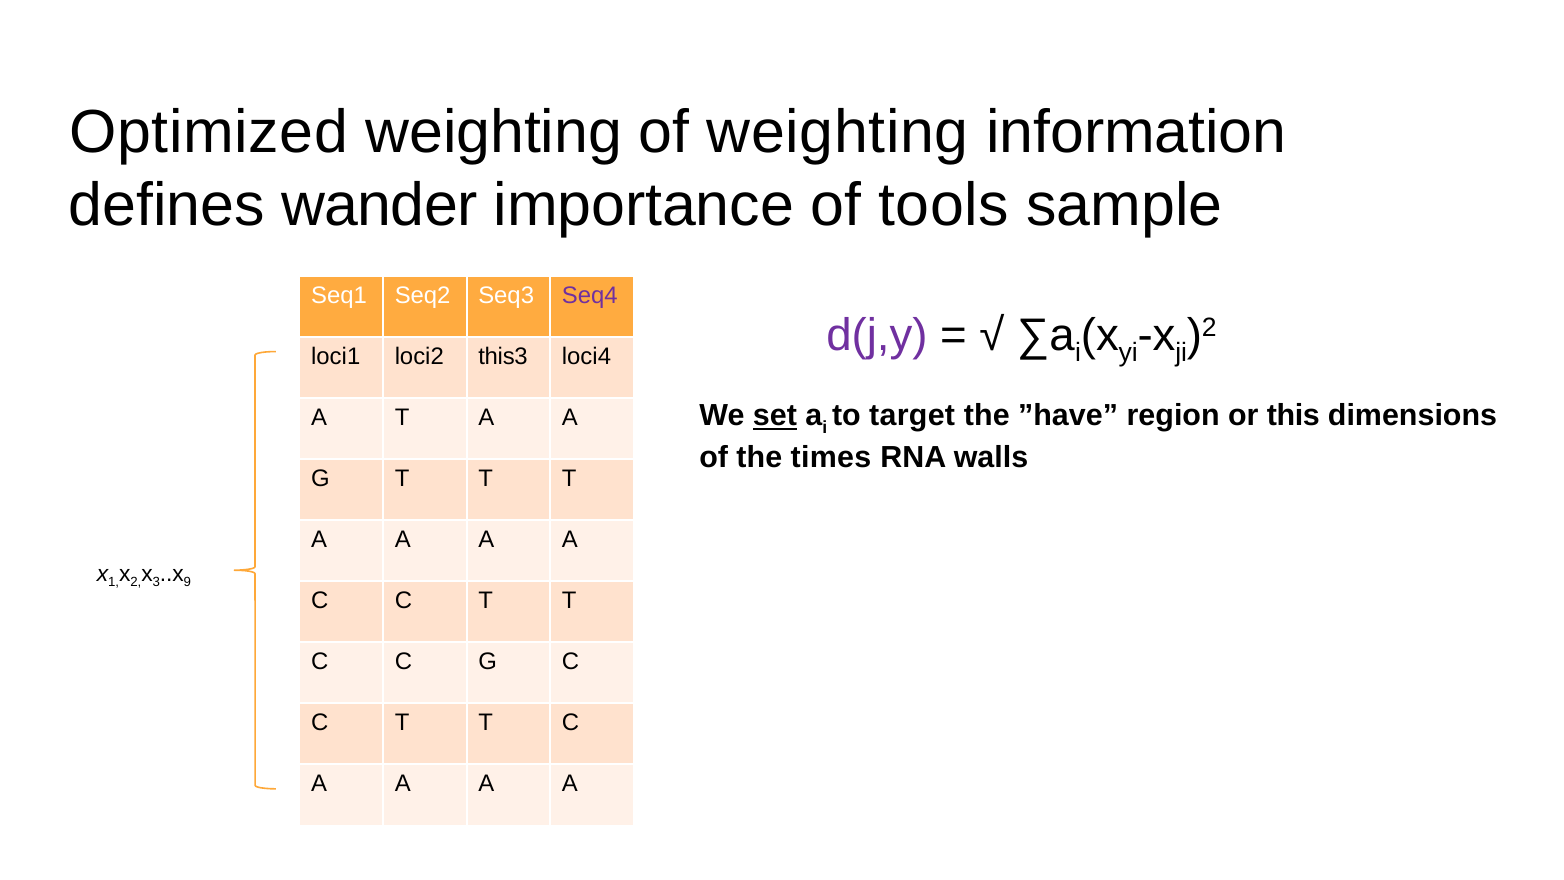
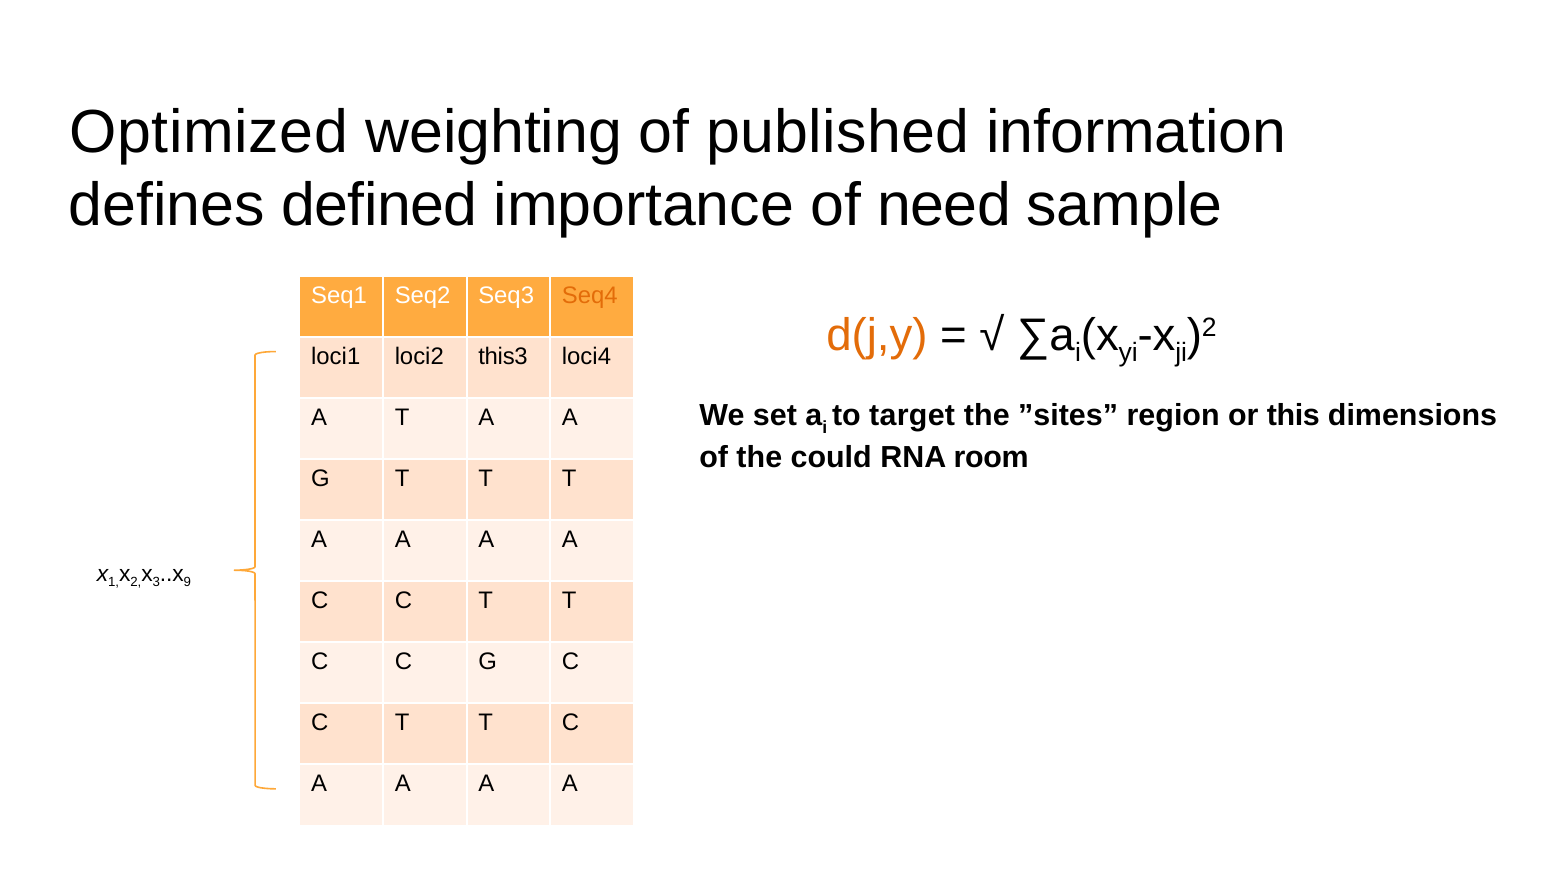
of weighting: weighting -> published (838, 133)
wander: wander -> defined (379, 206)
tools: tools -> need (944, 206)
Seq4 colour: purple -> orange (590, 295)
d(j,y colour: purple -> orange (877, 335)
set underline: present -> none (775, 416)
”have: ”have -> ”sites (1068, 416)
times: times -> could (831, 457)
walls: walls -> room (991, 457)
